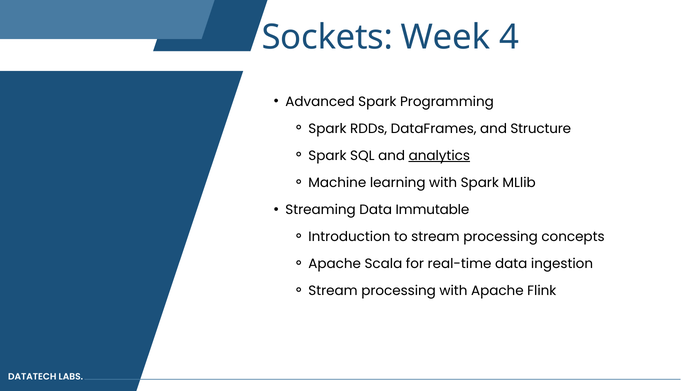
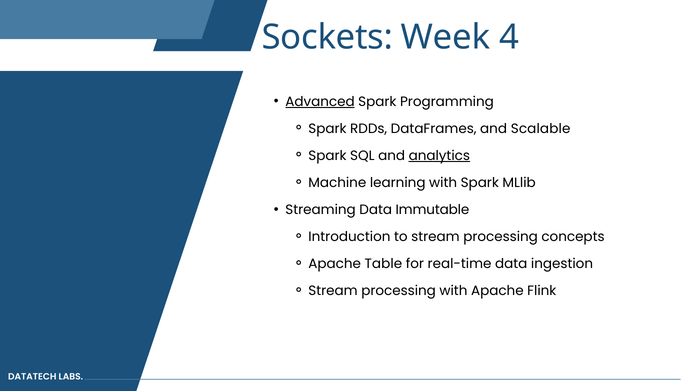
Advanced underline: none -> present (320, 102)
Structure: Structure -> Scalable (541, 129)
Scala: Scala -> Table (383, 264)
